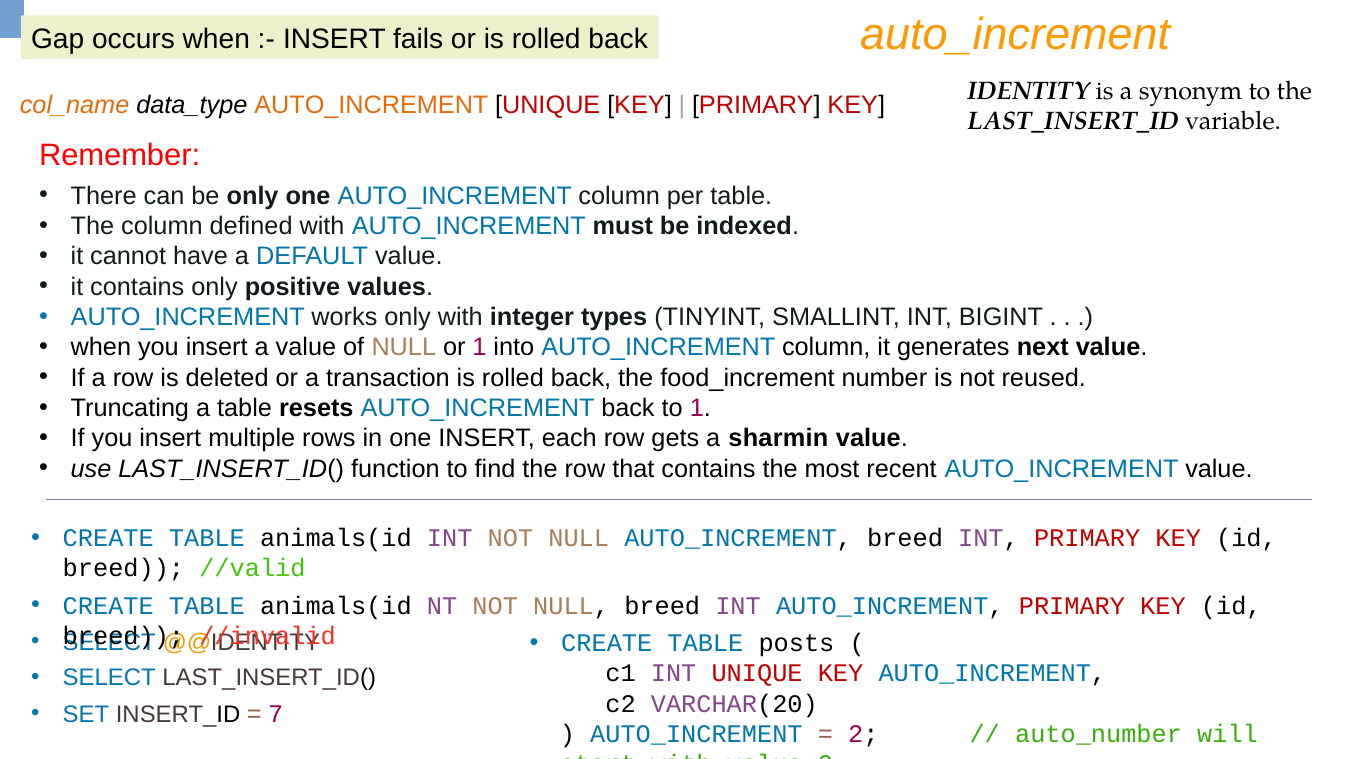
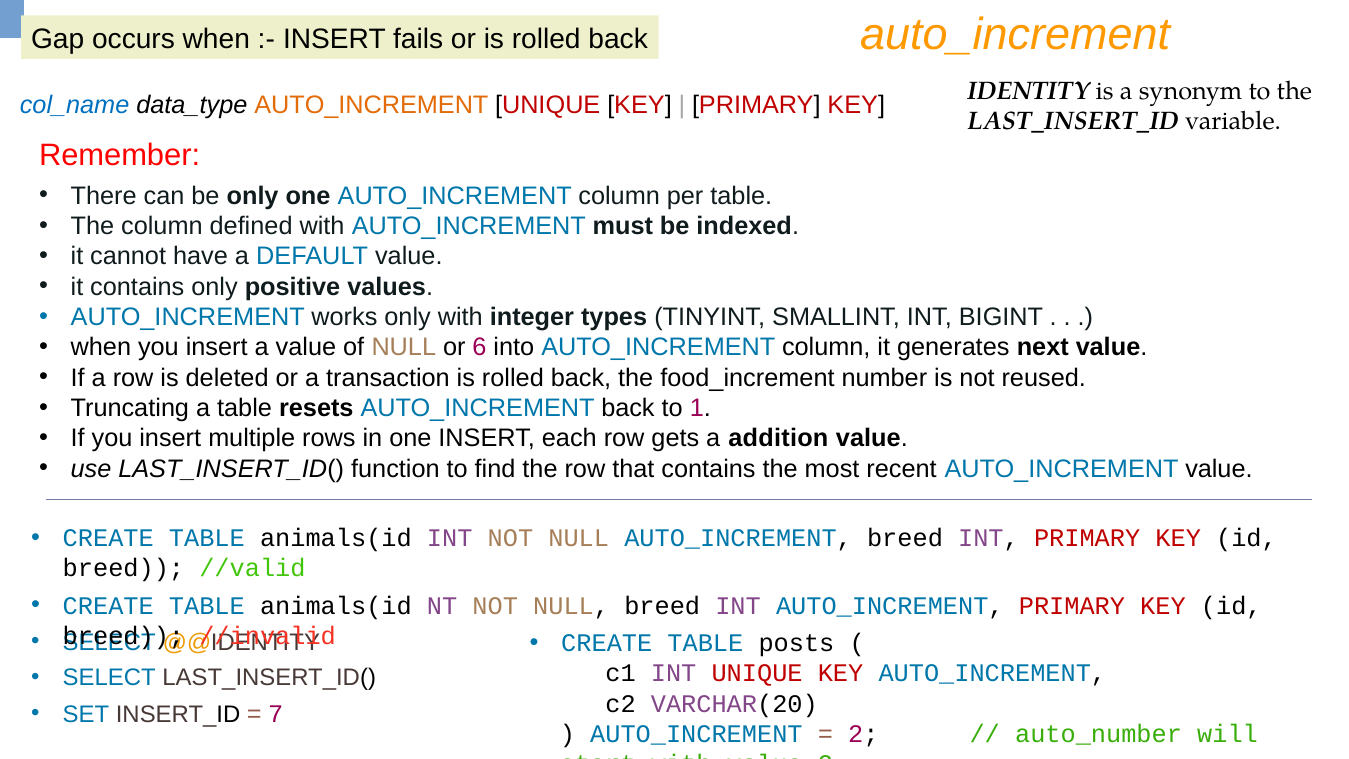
col_name colour: orange -> blue (75, 105)
or 1: 1 -> 6 (480, 347)
sharmin: sharmin -> addition (778, 438)
